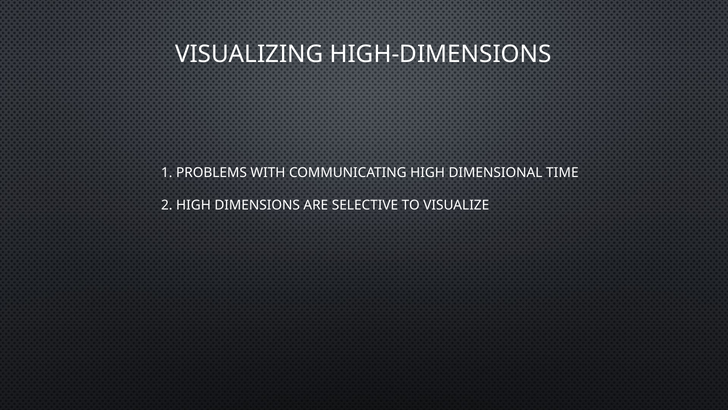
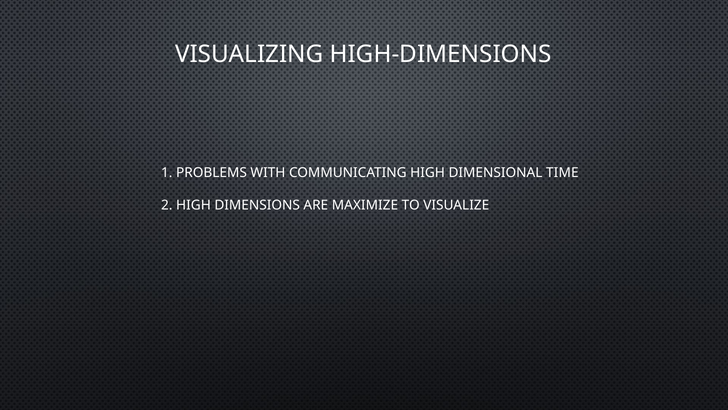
SELECTIVE: SELECTIVE -> MAXIMIZE (365, 205)
